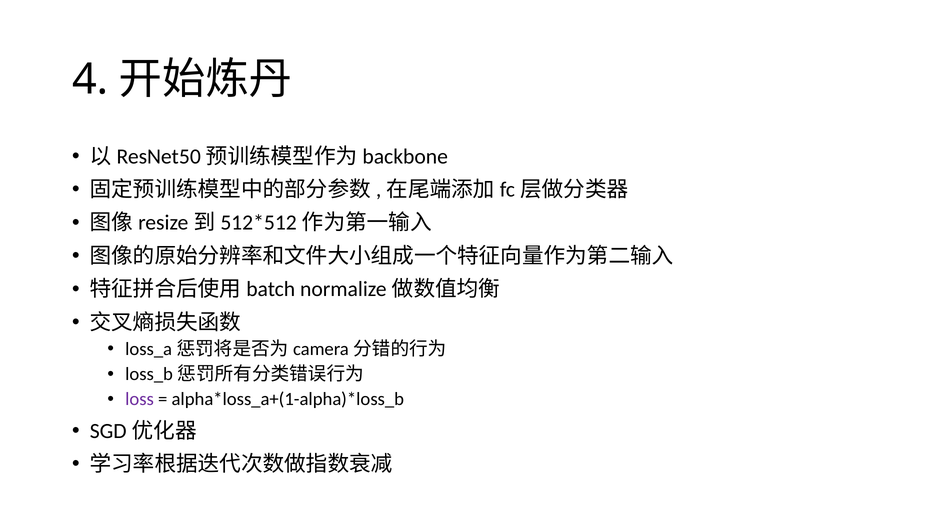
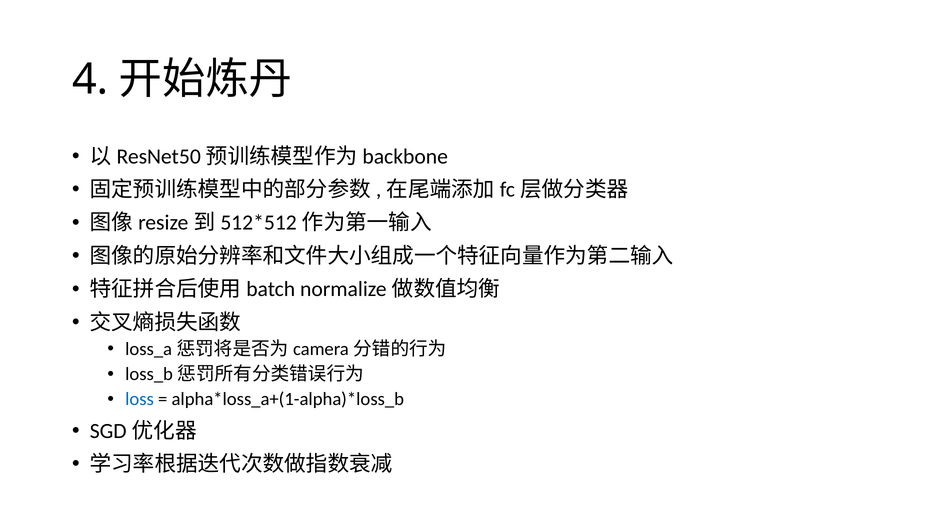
loss colour: purple -> blue (140, 400)
